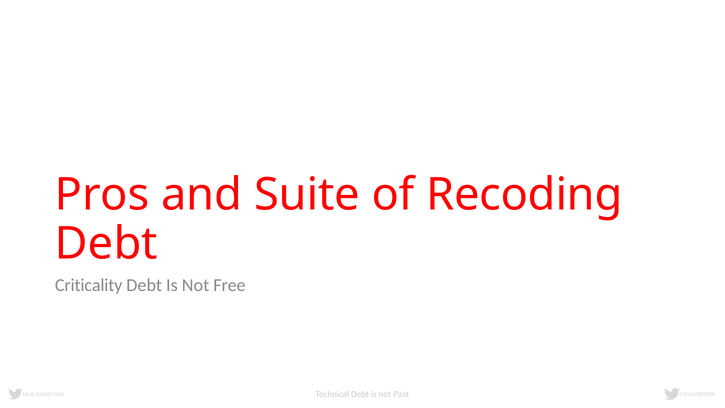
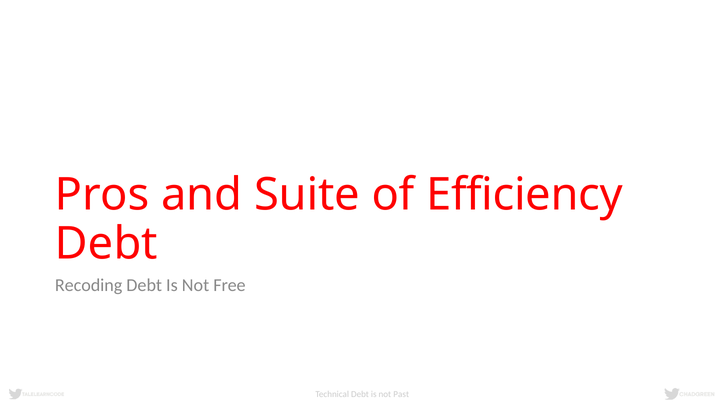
Recoding: Recoding -> Efficiency (524, 195)
Criticality: Criticality -> Recoding (89, 285)
